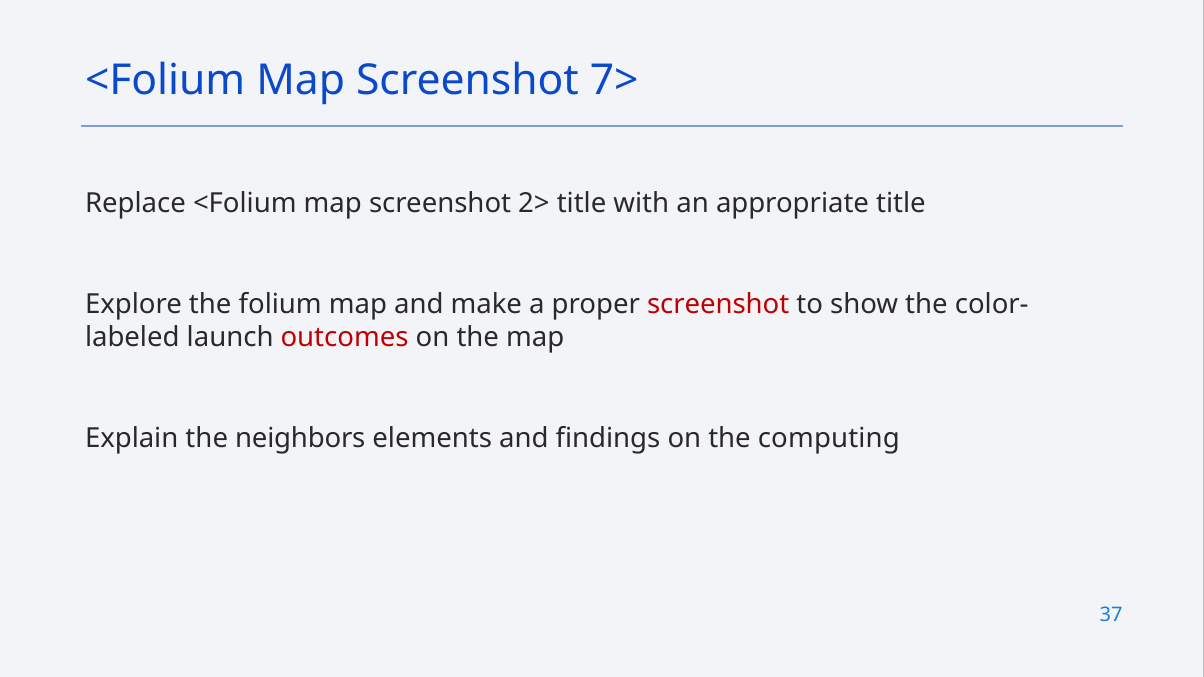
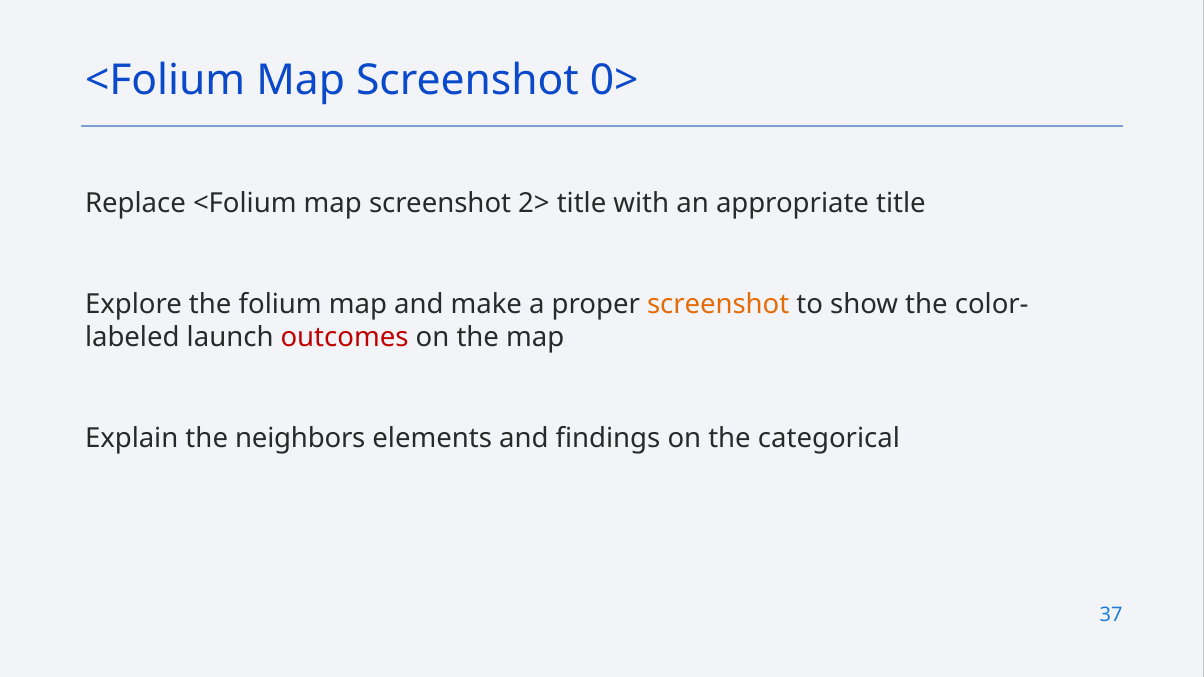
7>: 7> -> 0> (614, 80)
screenshot colour: red -> orange (718, 304)
computing: computing -> categorical (829, 439)
